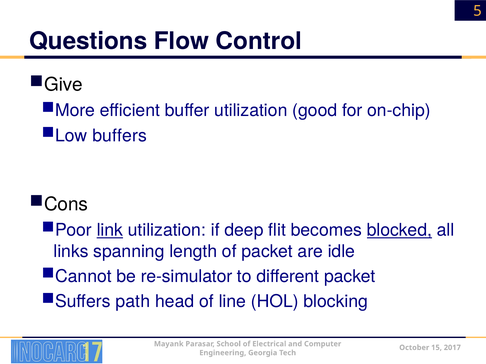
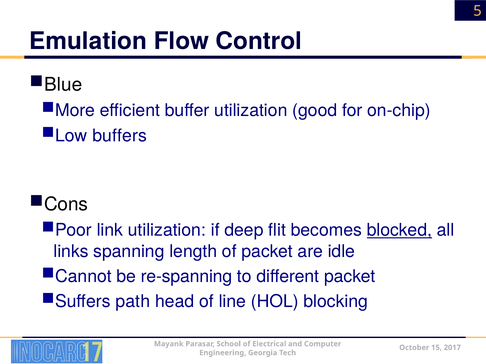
Questions: Questions -> Emulation (88, 41)
Give: Give -> Blue (63, 85)
link underline: present -> none (110, 230)
re-simulator: re-simulator -> re-spanning (187, 277)
